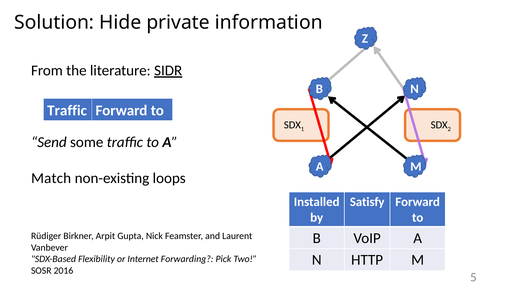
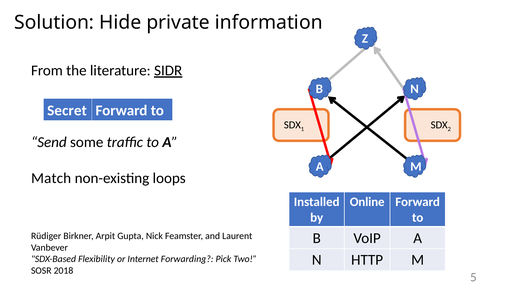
Traffic: Traffic -> Secret (67, 111)
Satisfy: Satisfy -> Online (367, 202)
2016: 2016 -> 2018 (63, 271)
